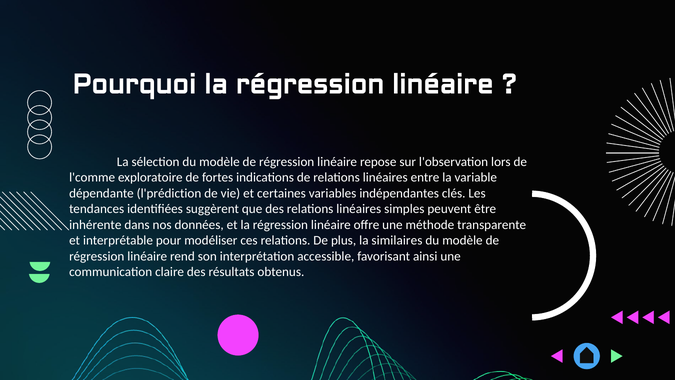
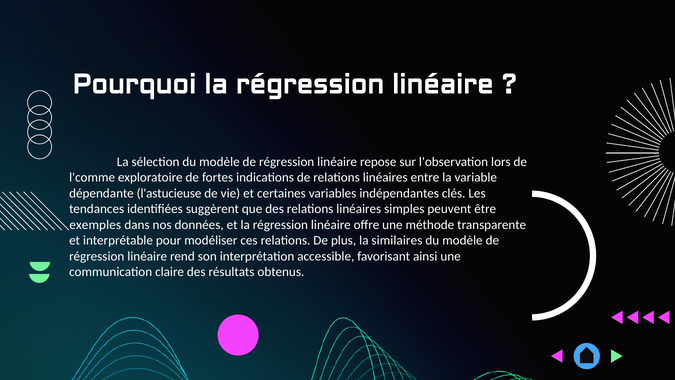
l'prédiction: l'prédiction -> l'astucieuse (169, 193)
inhérente: inhérente -> exemples (95, 225)
